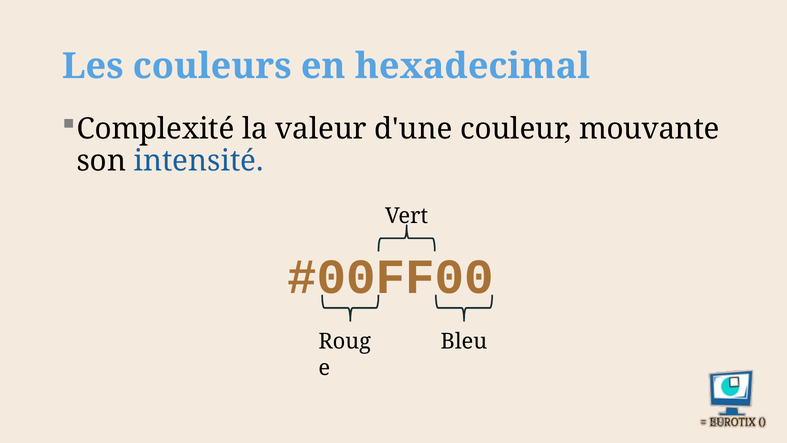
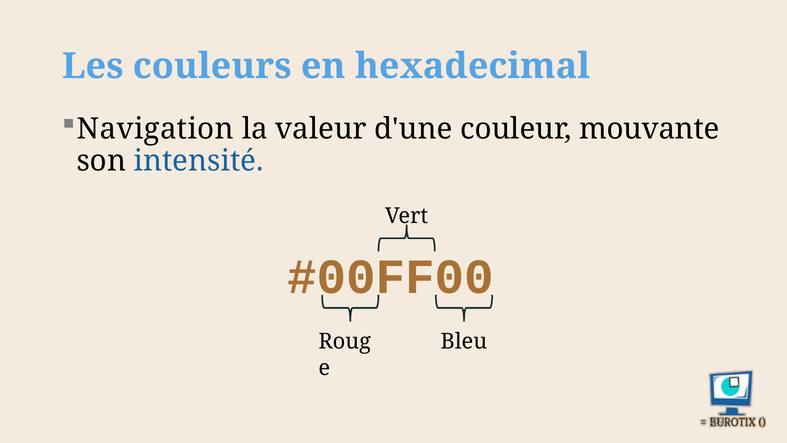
Complexité: Complexité -> Navigation (155, 129)
